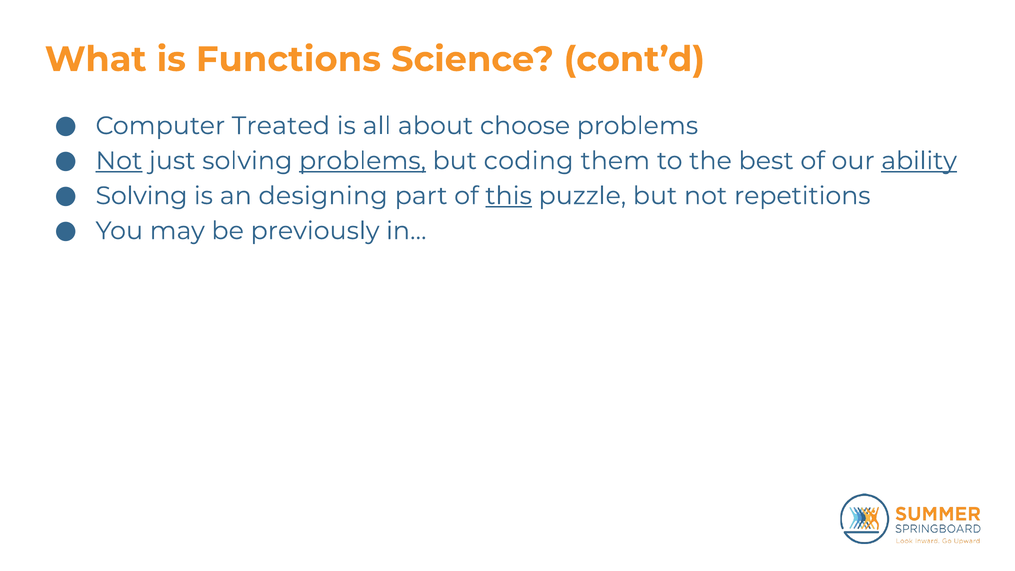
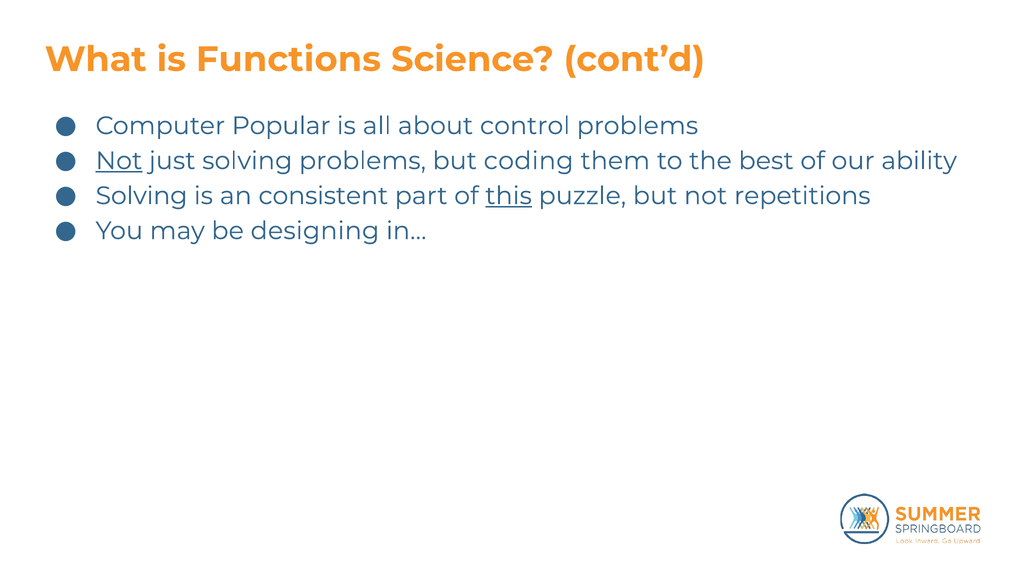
Treated: Treated -> Popular (281, 126)
choose: choose -> control (525, 126)
problems underline: present -> none (363, 161)
ability underline: present -> none (919, 161)
designing: designing -> consistent (323, 196)
previously: previously -> designing (315, 231)
